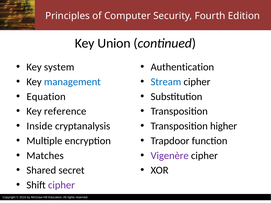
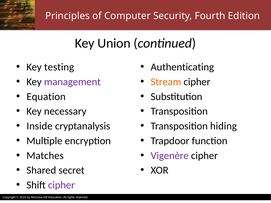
system: system -> testing (59, 67)
Authentication: Authentication -> Authenticating (182, 67)
management colour: blue -> purple (72, 82)
Stream colour: blue -> orange (166, 82)
reference: reference -> necessary (65, 111)
higher: higher -> hiding (224, 126)
